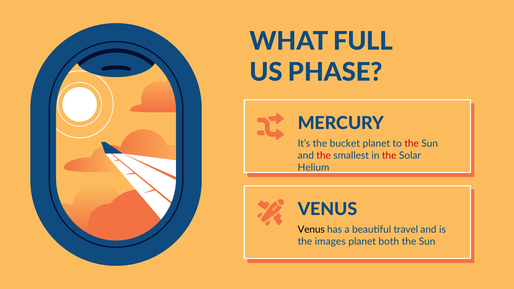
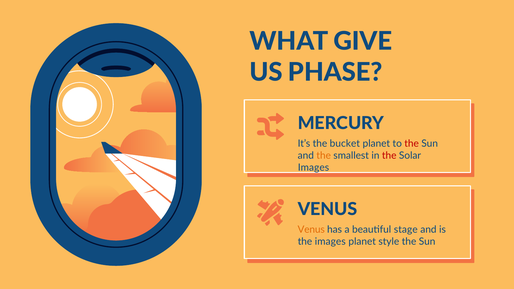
FULL: FULL -> GIVE (363, 42)
the colour: red -> orange (324, 156)
Helium: Helium -> Images (313, 168)
Venus colour: black -> orange (311, 230)
travel: travel -> stage (406, 230)
both: both -> style (389, 242)
